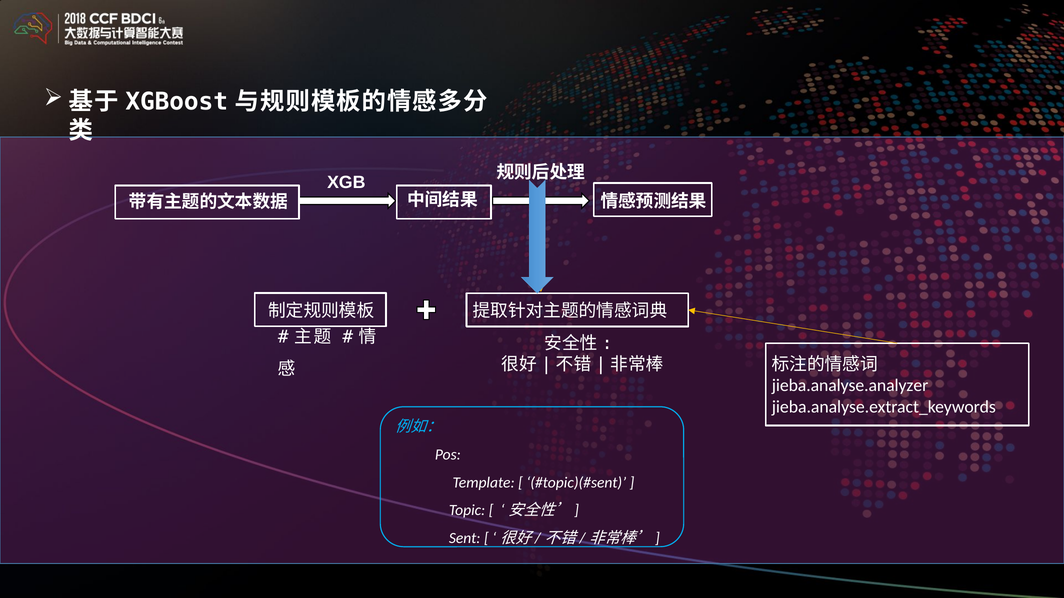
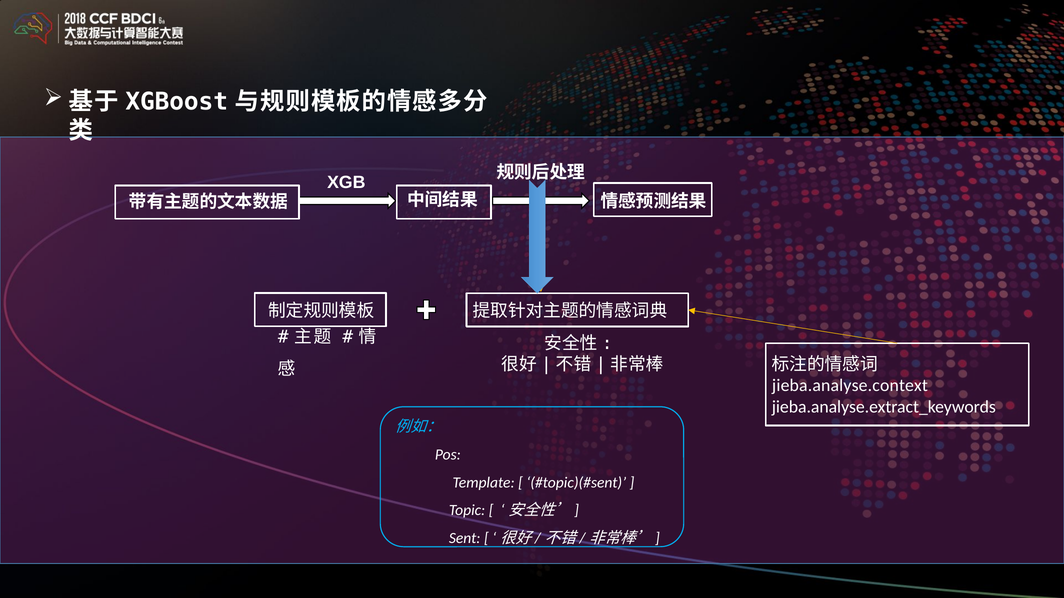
jieba.analyse.analyzer: jieba.analyse.analyzer -> jieba.analyse.context (850, 386)
